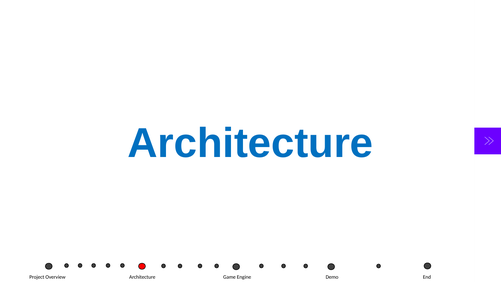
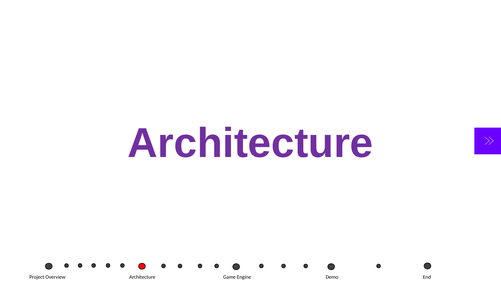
Architecture colour: blue -> purple (250, 143)
